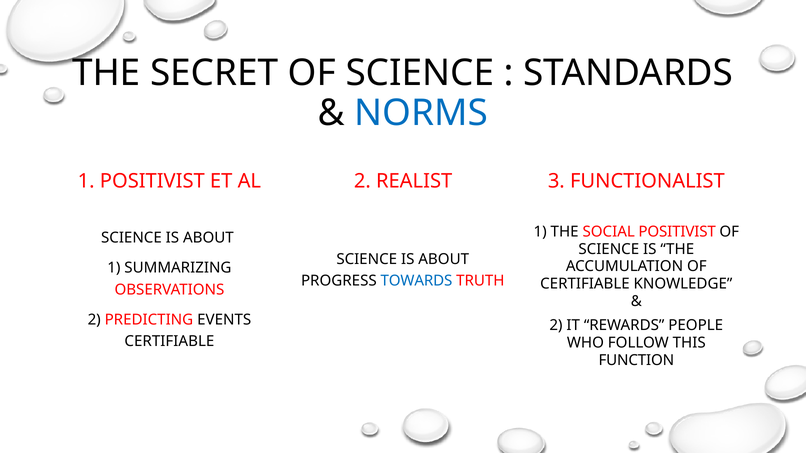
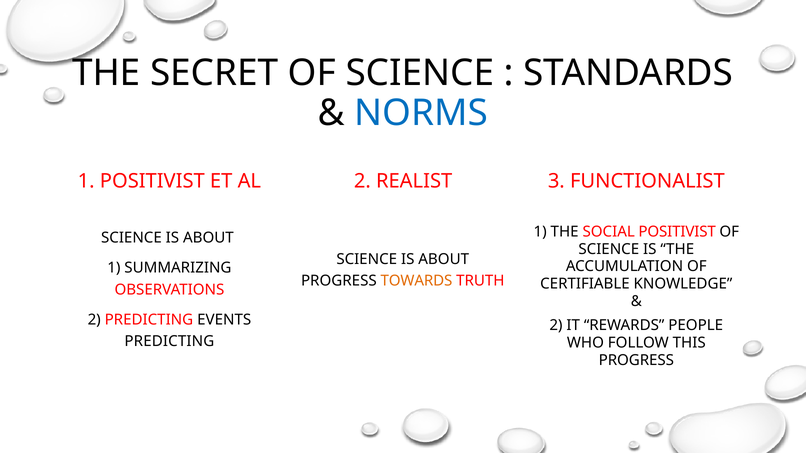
TOWARDS colour: blue -> orange (416, 281)
CERTIFIABLE: CERTIFIABLE -> PREDICTING (169, 342)
FUNCTION: FUNCTION -> PROGRESS (636, 360)
